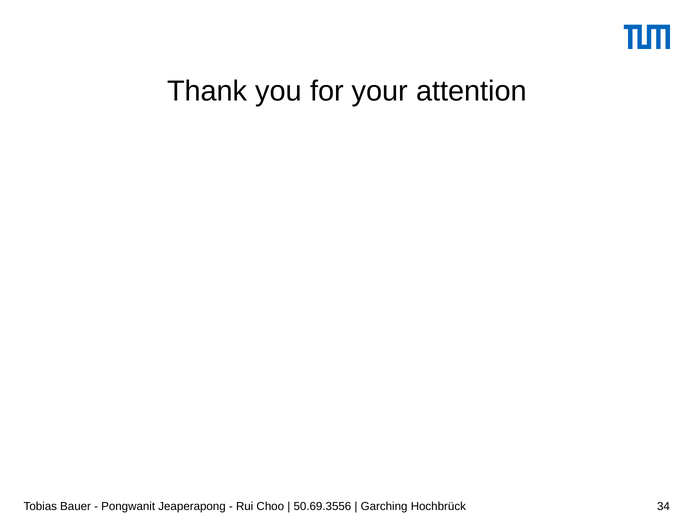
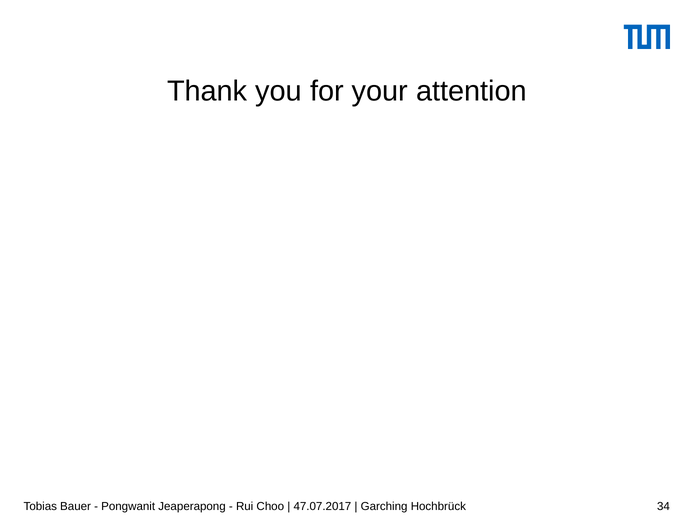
50.69.3556: 50.69.3556 -> 47.07.2017 (322, 506)
